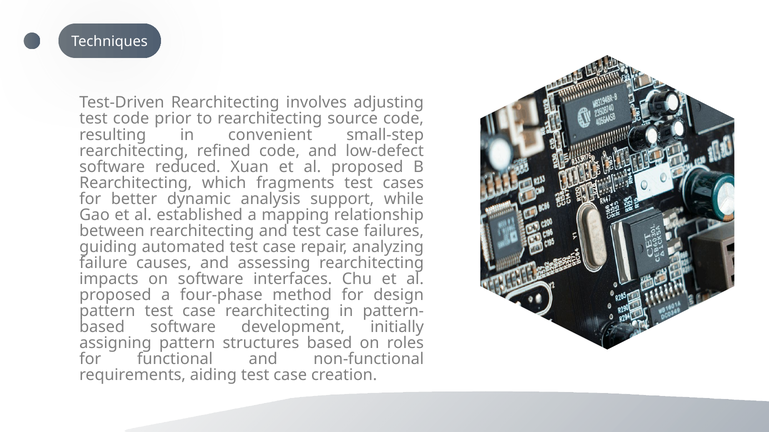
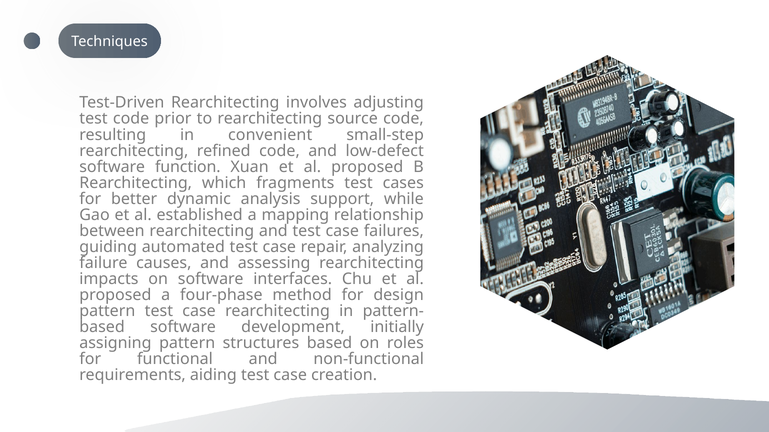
reduced: reduced -> function (188, 167)
